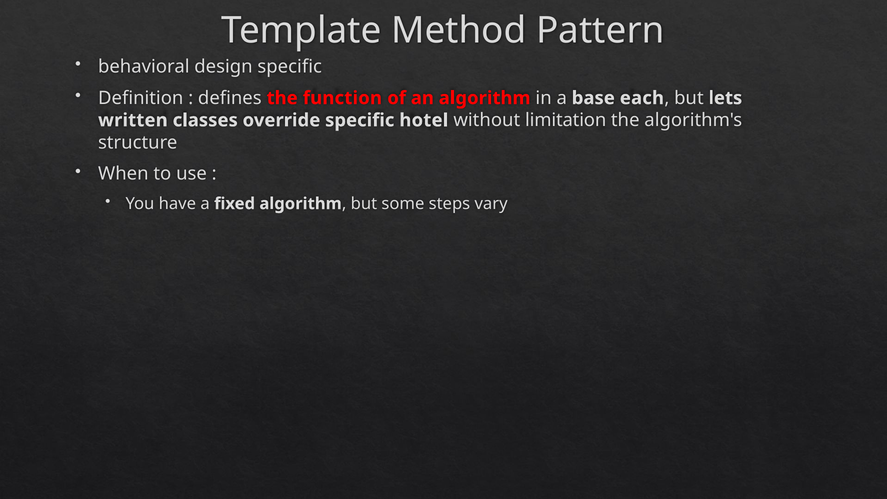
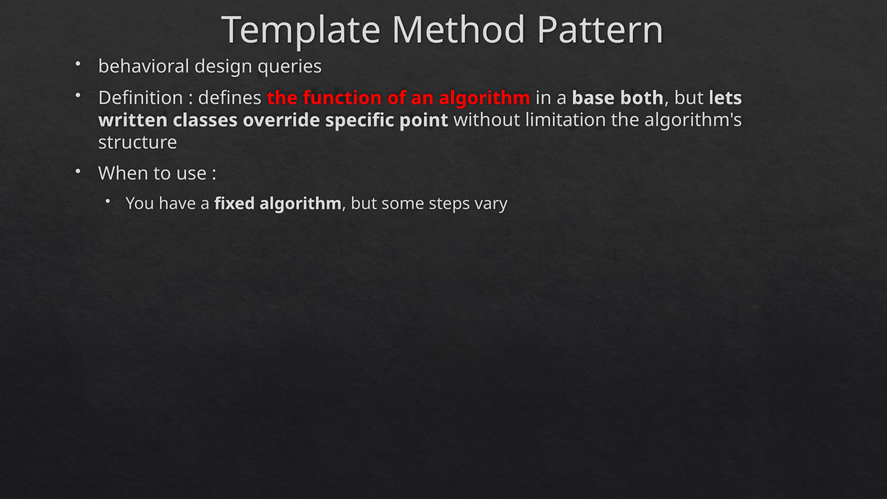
design specific: specific -> queries (290, 67)
each: each -> both (642, 98)
hotel: hotel -> point (424, 120)
